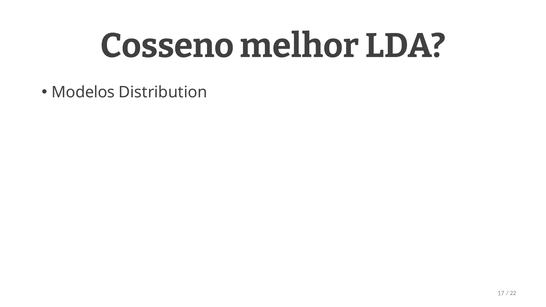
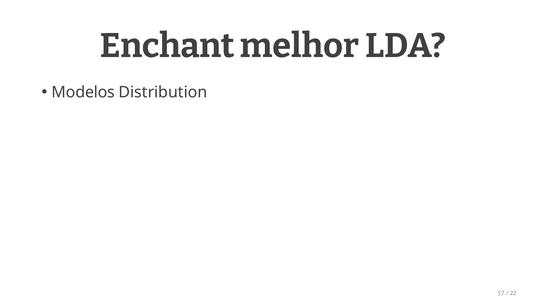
Cosseno: Cosseno -> Enchant (167, 46)
